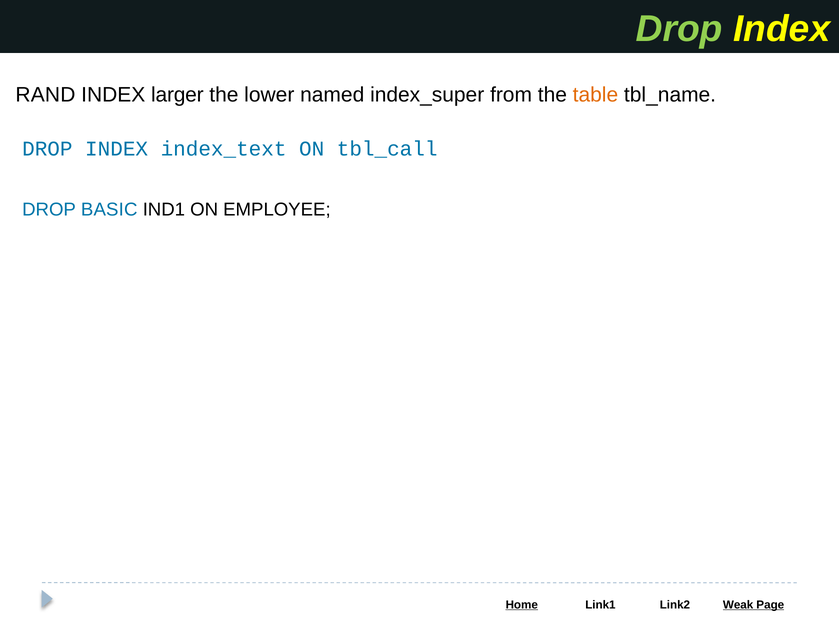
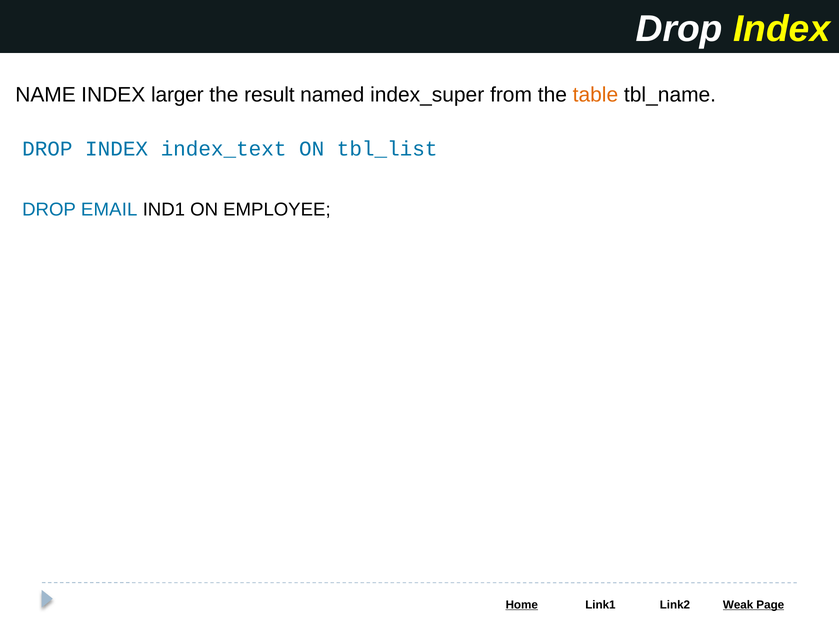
Drop colour: light green -> white (679, 29)
RAND: RAND -> NAME (46, 95)
lower: lower -> result (269, 95)
tbl_call: tbl_call -> tbl_list (387, 149)
BASIC: BASIC -> EMAIL (109, 210)
